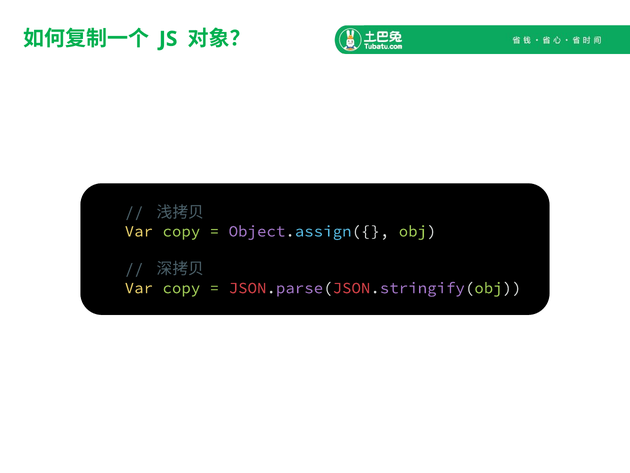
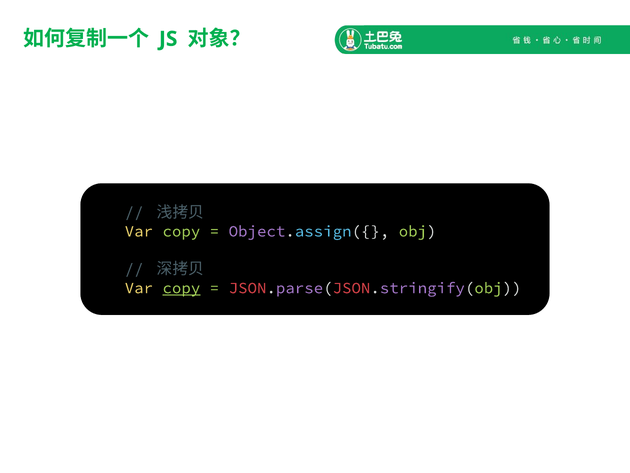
copy underline: none -> present (181, 288)
